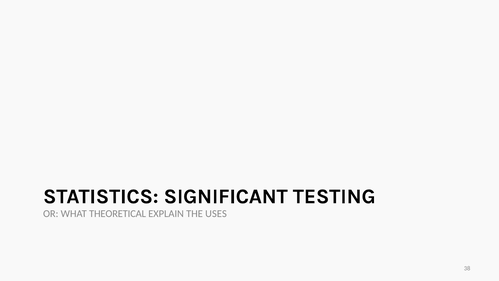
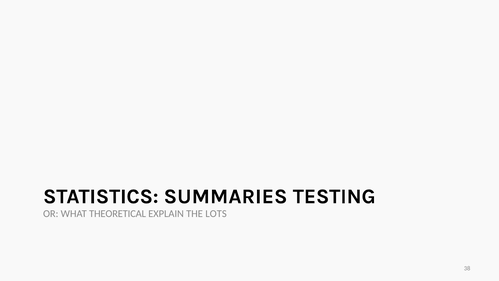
SIGNIFICANT: SIGNIFICANT -> SUMMARIES (226, 196)
USES: USES -> LOTS (216, 213)
